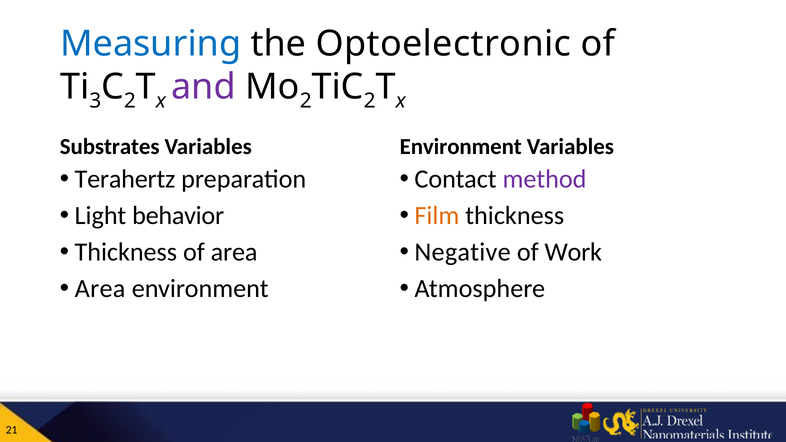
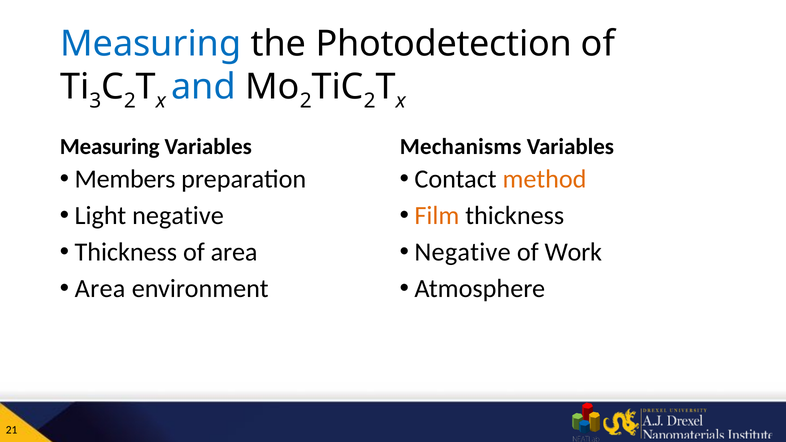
Optoelectronic: Optoelectronic -> Photodetection (444, 44)
and colour: purple -> blue (204, 87)
Substrates: Substrates -> Measuring (110, 147)
Environment: Environment -> Mechanisms (461, 147)
Terahertz: Terahertz -> Members (125, 179)
method colour: purple -> orange (545, 179)
Light behavior: behavior -> negative (178, 216)
